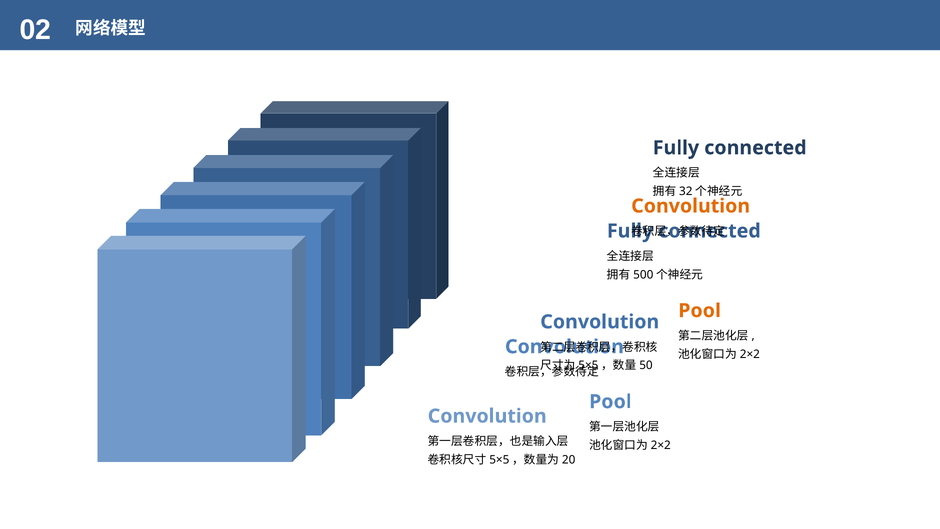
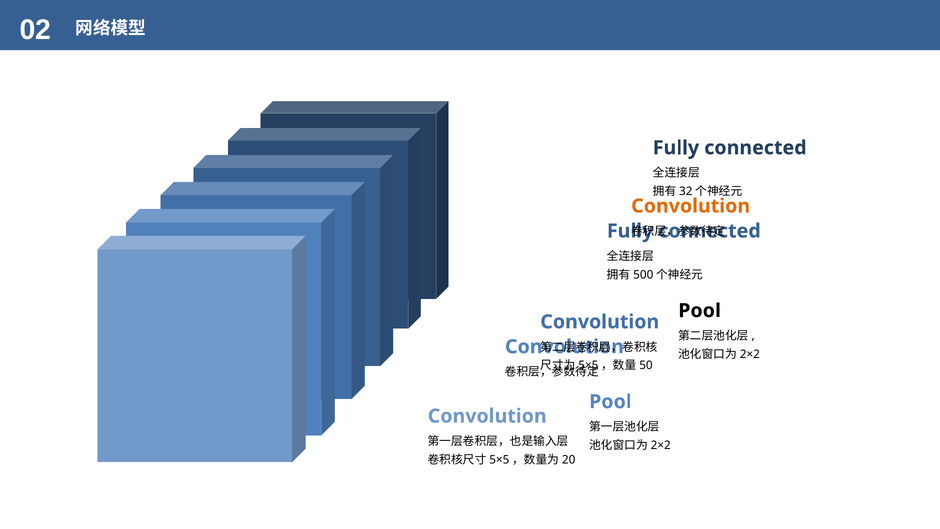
Pool colour: orange -> black (700, 311)
